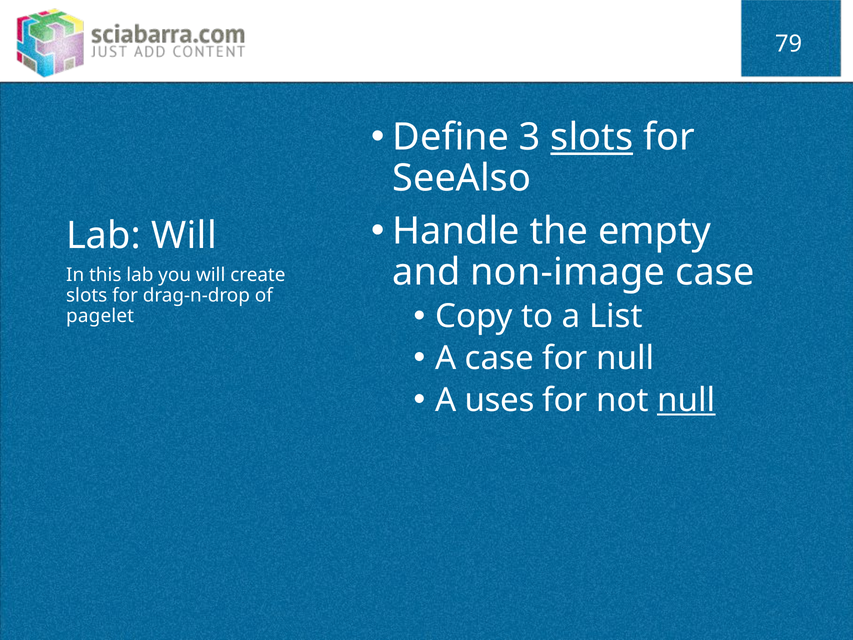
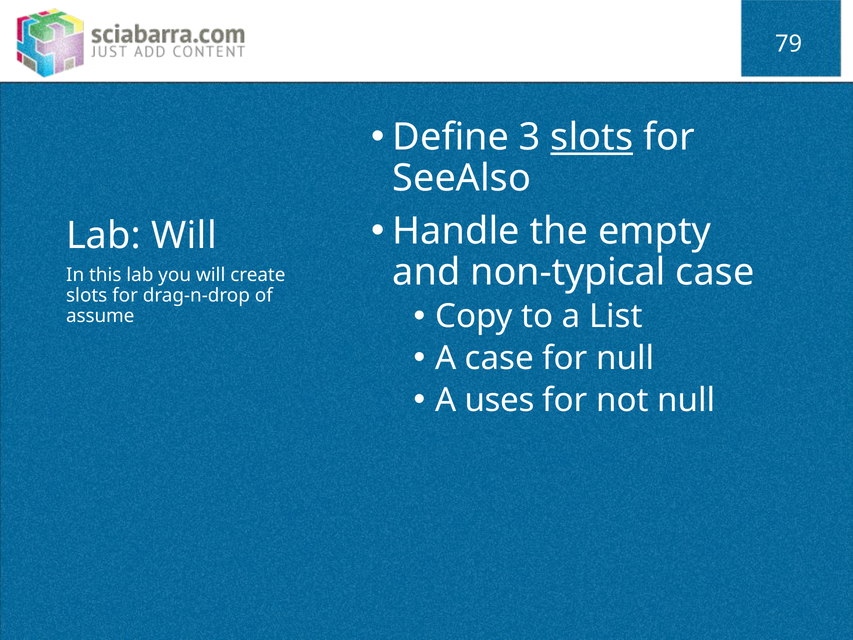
non-image: non-image -> non-typical (568, 272)
pagelet: pagelet -> assume (100, 316)
null underline: present -> none (686, 400)
